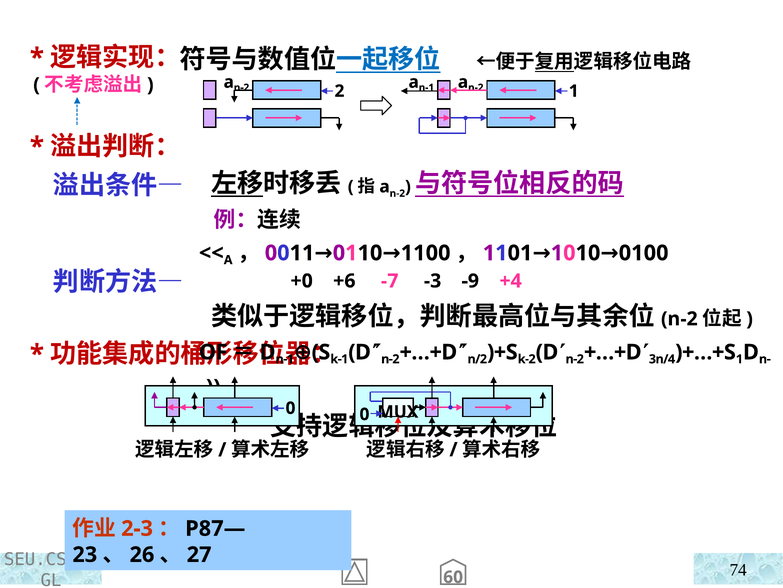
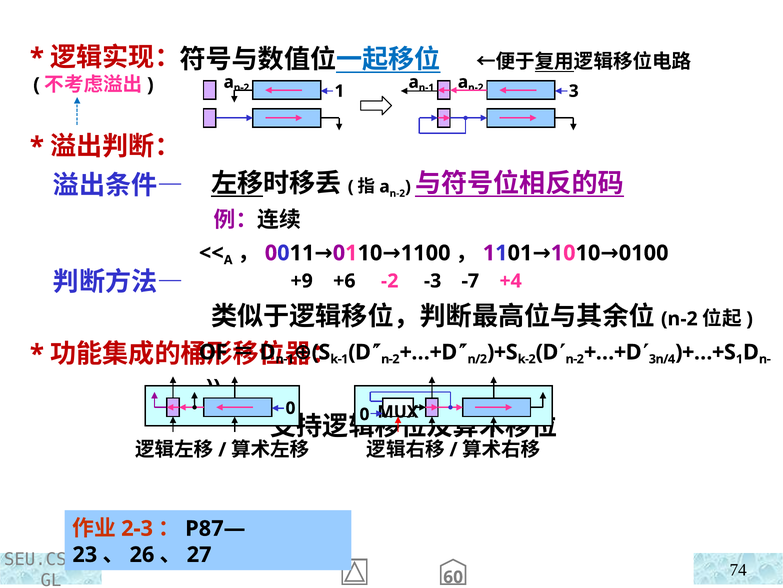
2: 2 -> 1 (339, 91)
1: 1 -> 3 (574, 91)
+0: +0 -> +9 (302, 281)
-7: -7 -> -2 (390, 281)
-9: -9 -> -7 (470, 281)
